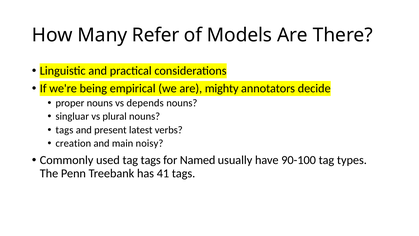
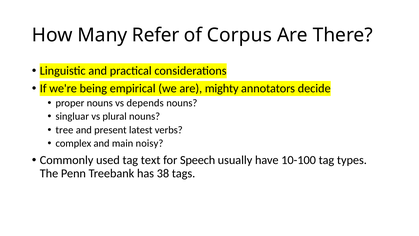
Models: Models -> Corpus (239, 35)
tags: tags -> tree (64, 130)
creation: creation -> complex (73, 143)
tag tags: tags -> text (151, 160)
Named: Named -> Speech (198, 160)
90-100: 90-100 -> 10-100 (299, 160)
41: 41 -> 38 (163, 173)
